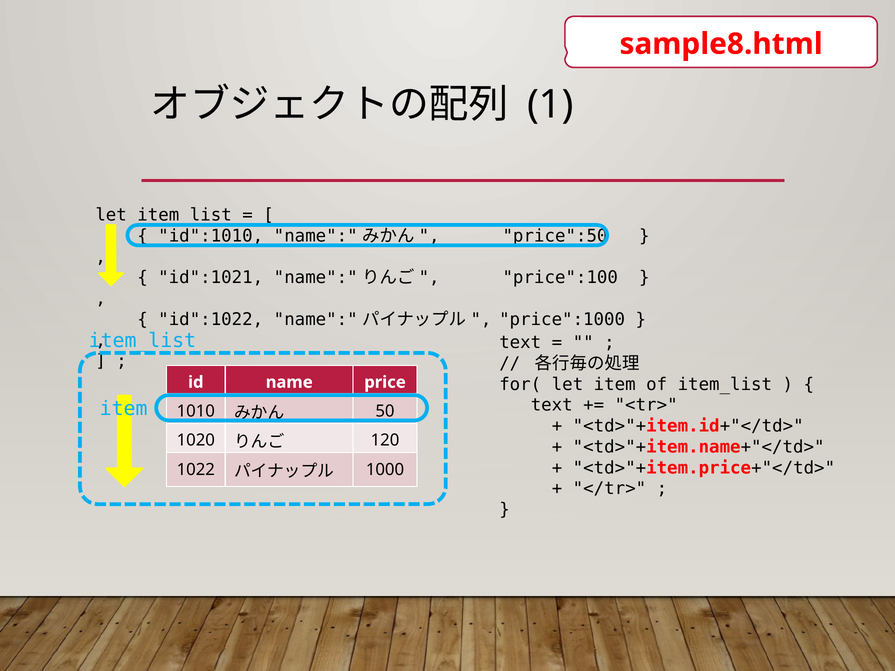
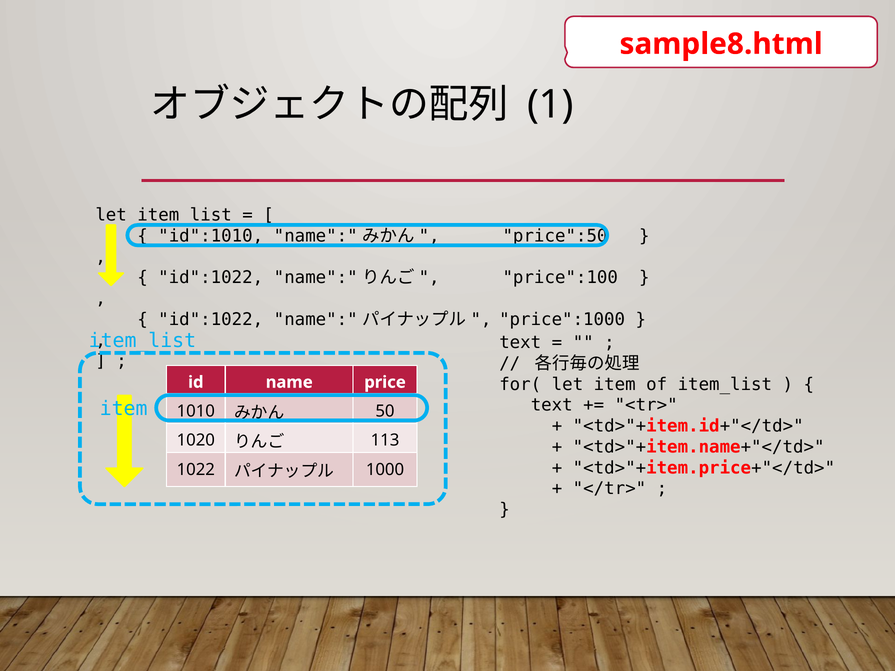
id":1021: id":1021 -> id":1022 (211, 278)
120: 120 -> 113 (385, 441)
